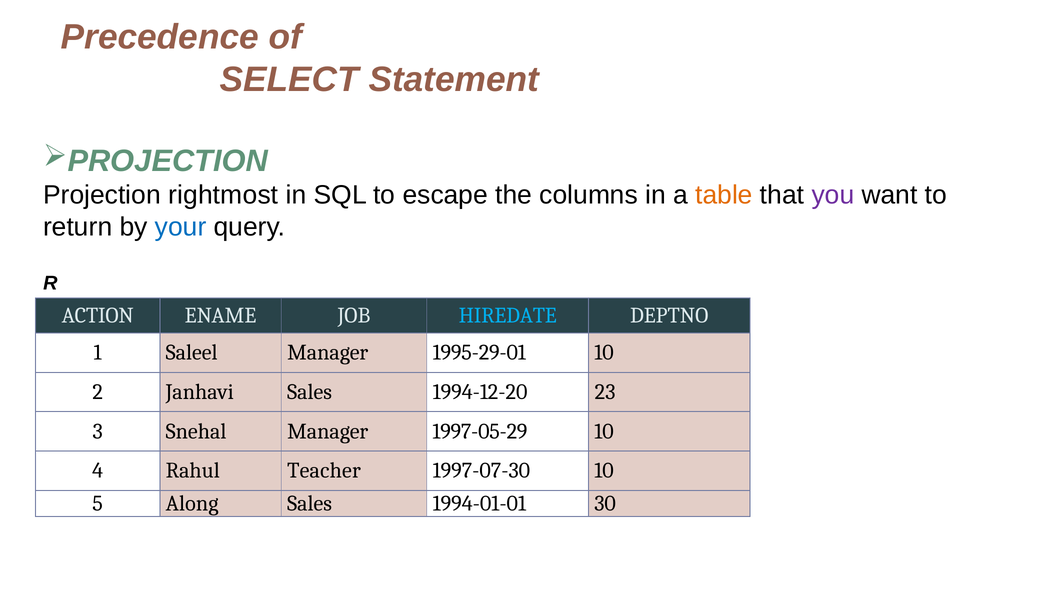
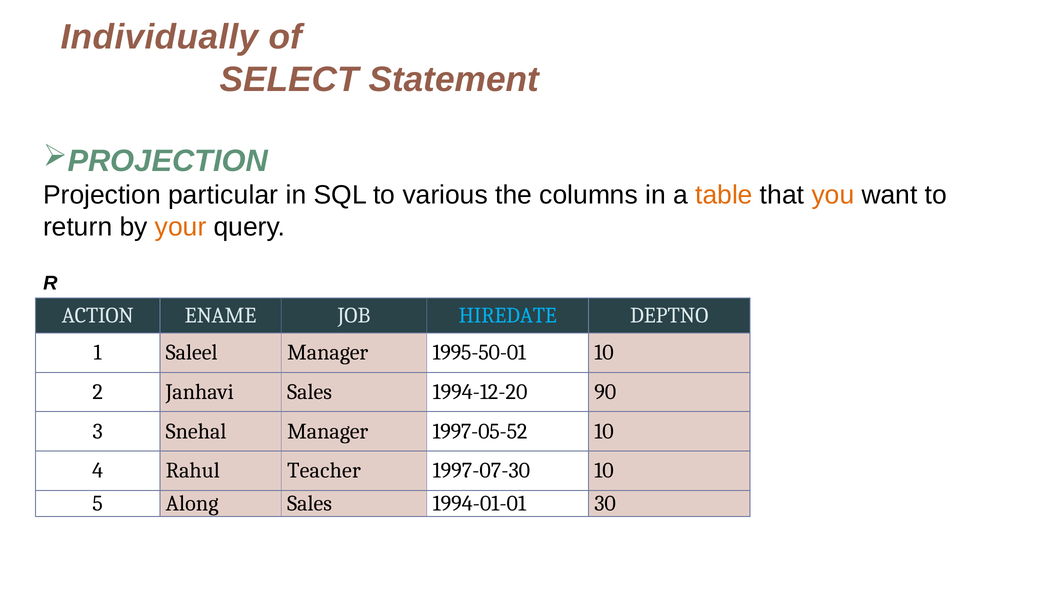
Precedence: Precedence -> Individually (160, 37)
rightmost: rightmost -> particular (223, 195)
escape: escape -> various (445, 195)
you colour: purple -> orange (833, 195)
your colour: blue -> orange (181, 227)
1995-29-01: 1995-29-01 -> 1995-50-01 (479, 352)
23: 23 -> 90 (605, 392)
1997-05-29: 1997-05-29 -> 1997-05-52 (480, 431)
